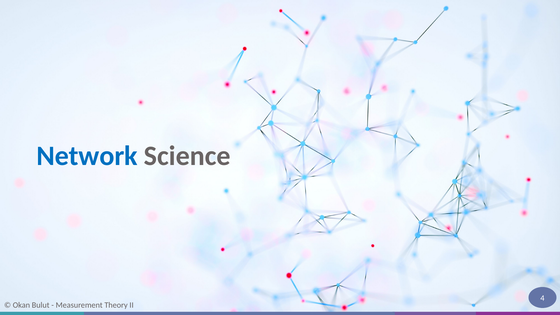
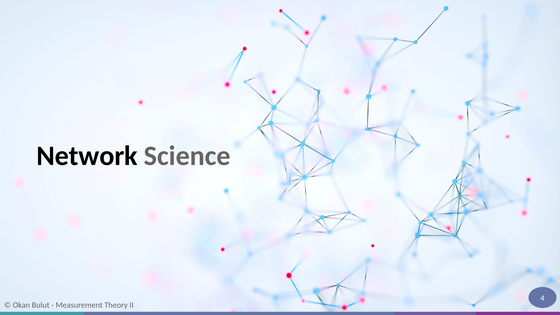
Network colour: blue -> black (87, 156)
